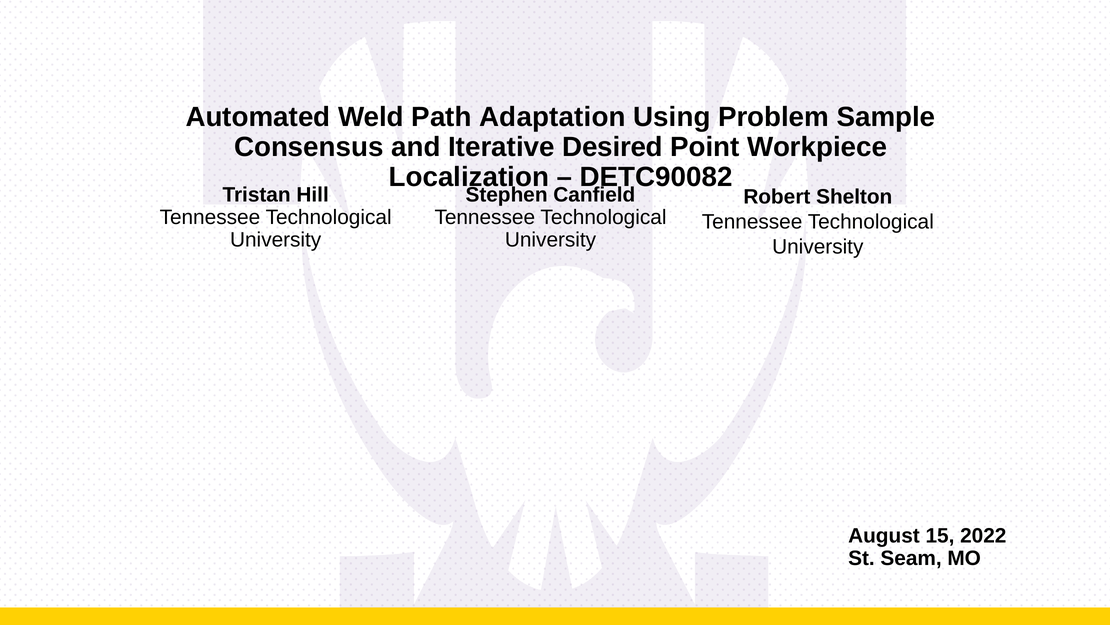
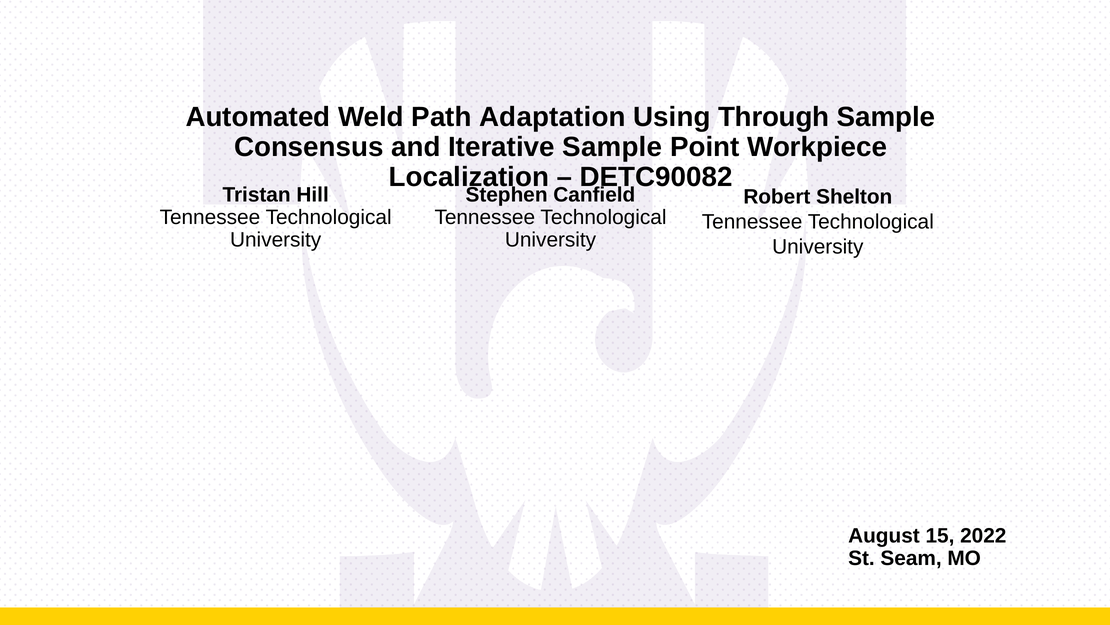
Problem: Problem -> Through (774, 117)
Iterative Desired: Desired -> Sample (612, 147)
